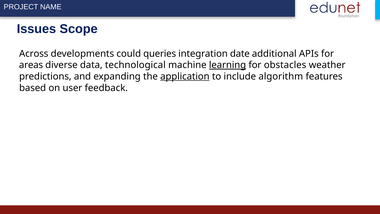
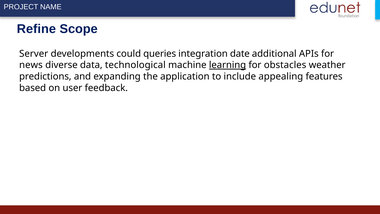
Issues: Issues -> Refine (36, 29)
Across: Across -> Server (34, 54)
areas: areas -> news (31, 65)
application underline: present -> none (185, 76)
algorithm: algorithm -> appealing (281, 76)
